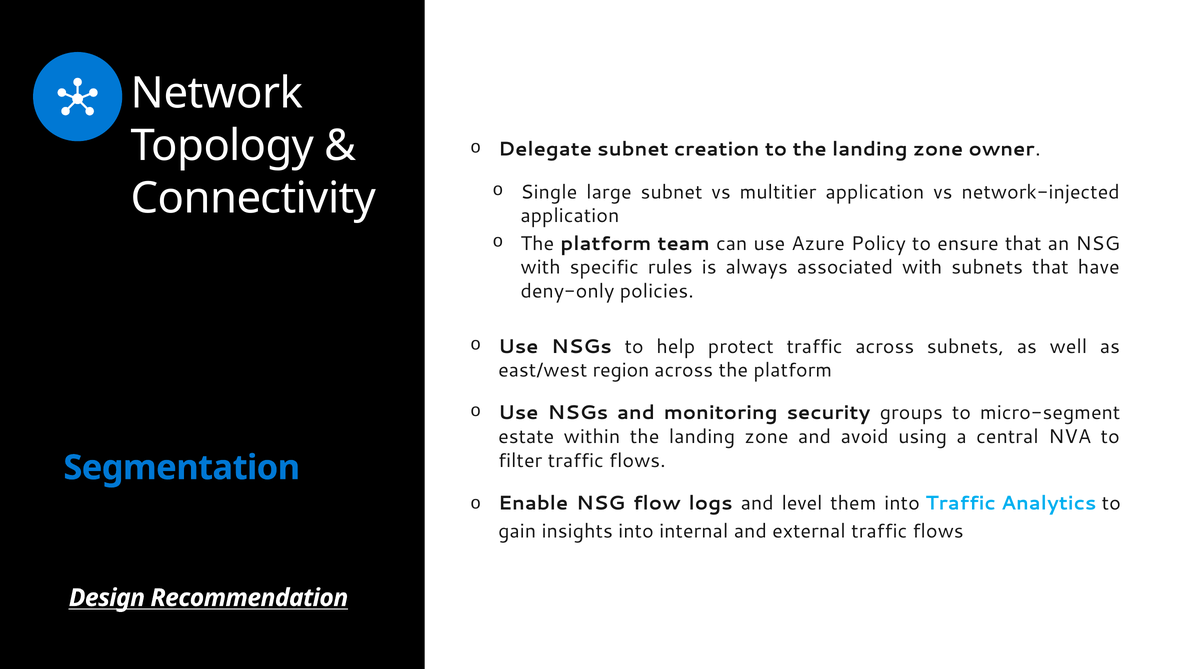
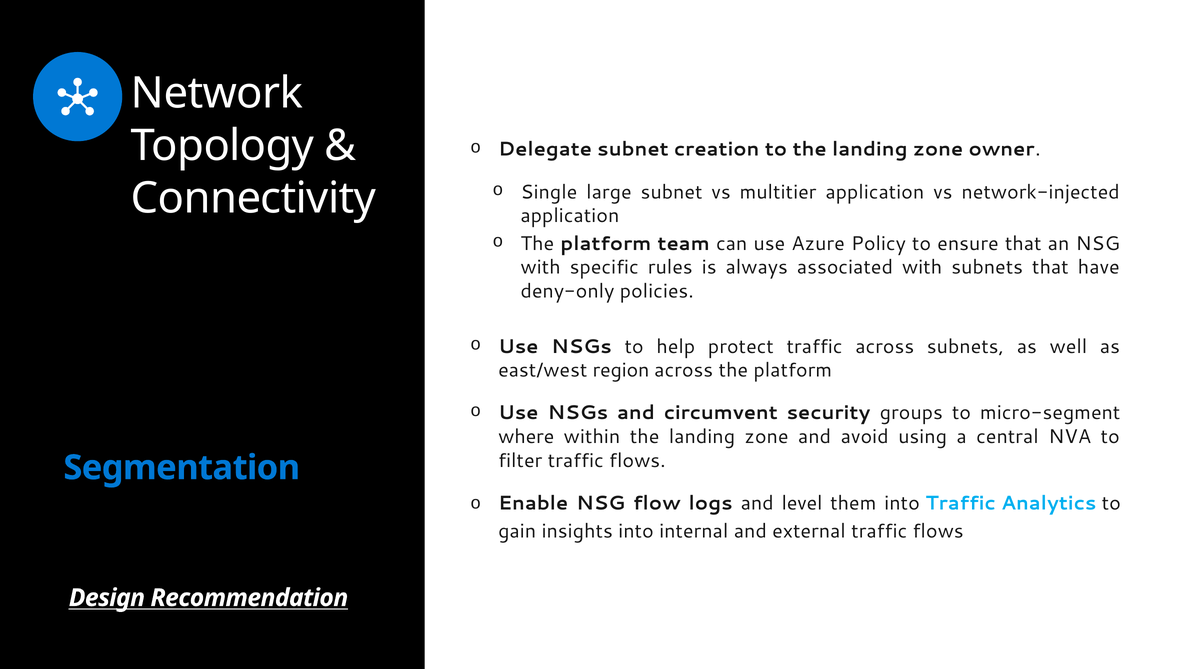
monitoring: monitoring -> circumvent (721, 413)
estate: estate -> where (526, 437)
